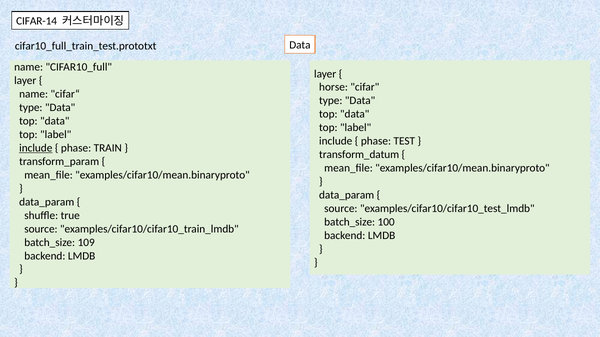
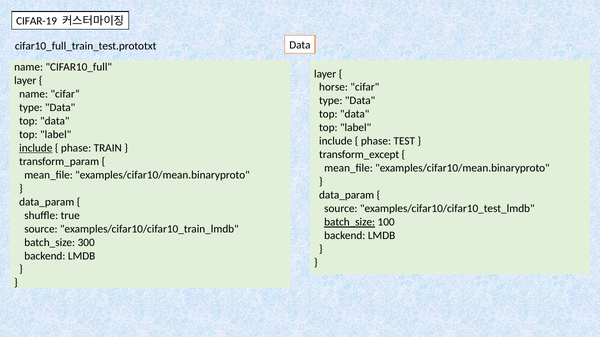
CIFAR-14: CIFAR-14 -> CIFAR-19 (37, 21)
transform_datum: transform_datum -> transform_except (359, 155)
batch_size underline: none -> present (350, 222)
109: 109 -> 300 (86, 243)
